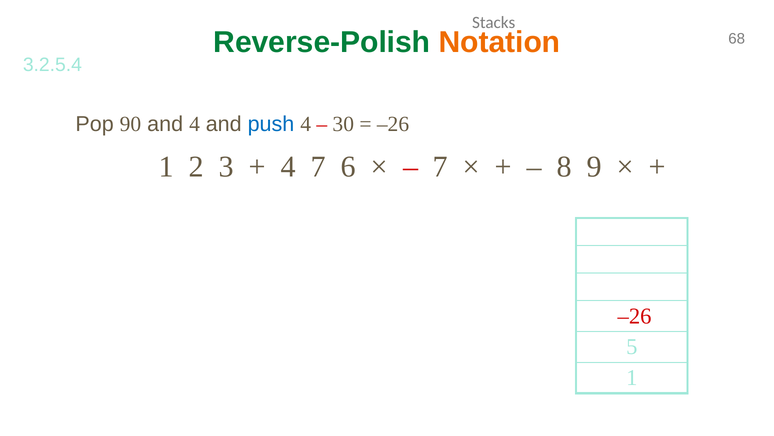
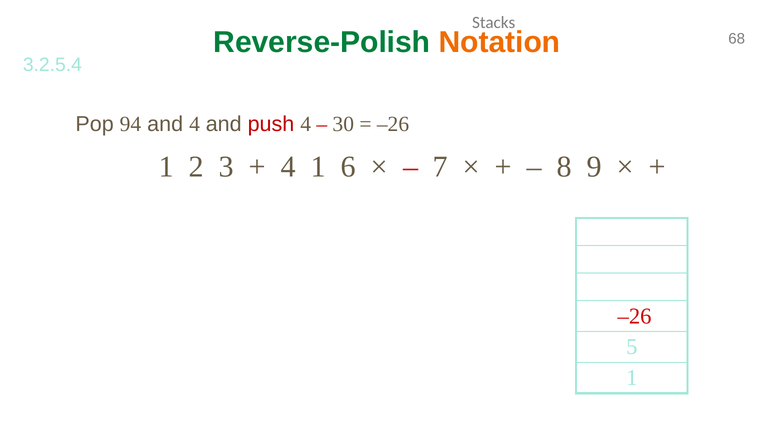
90: 90 -> 94 (130, 124)
push colour: blue -> red (271, 124)
4 7: 7 -> 1 (318, 167)
